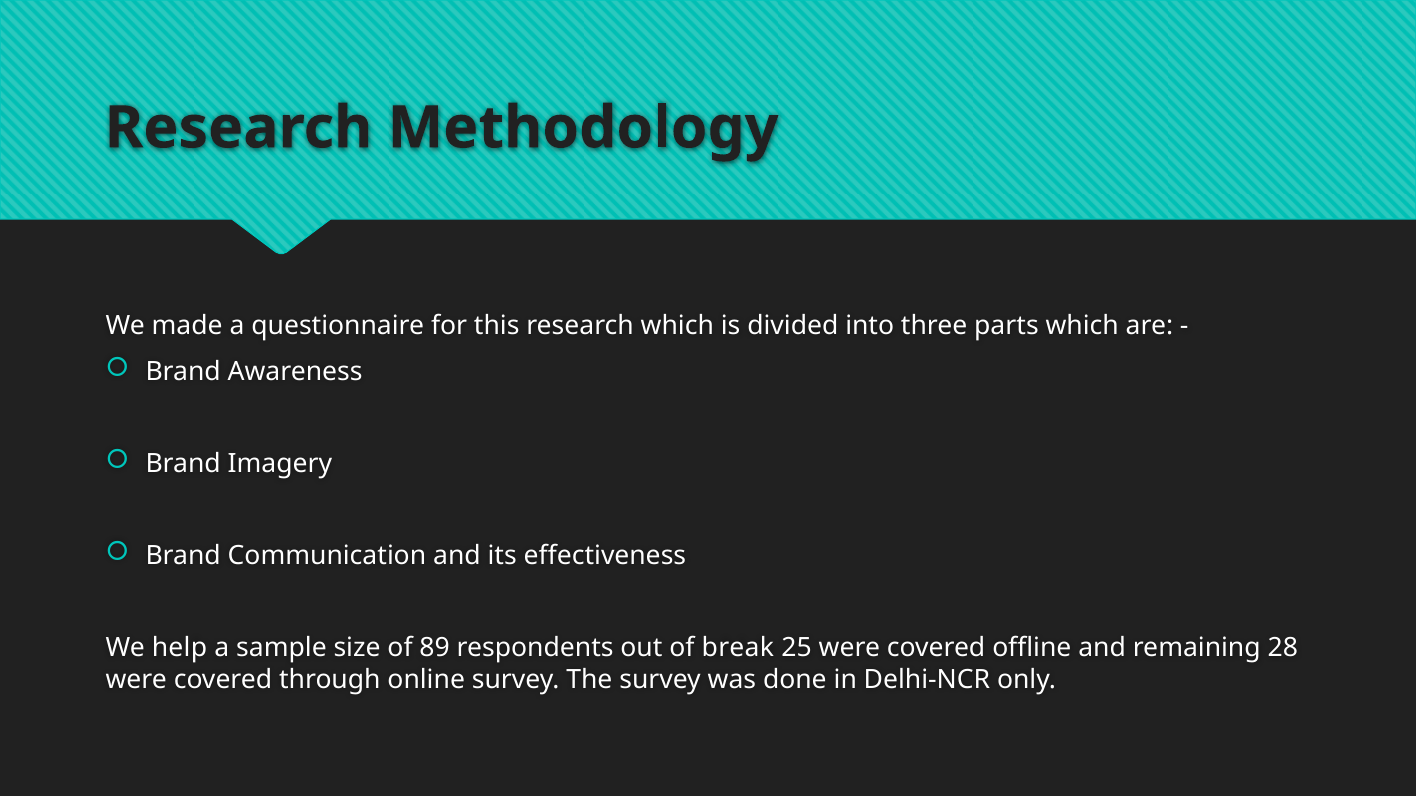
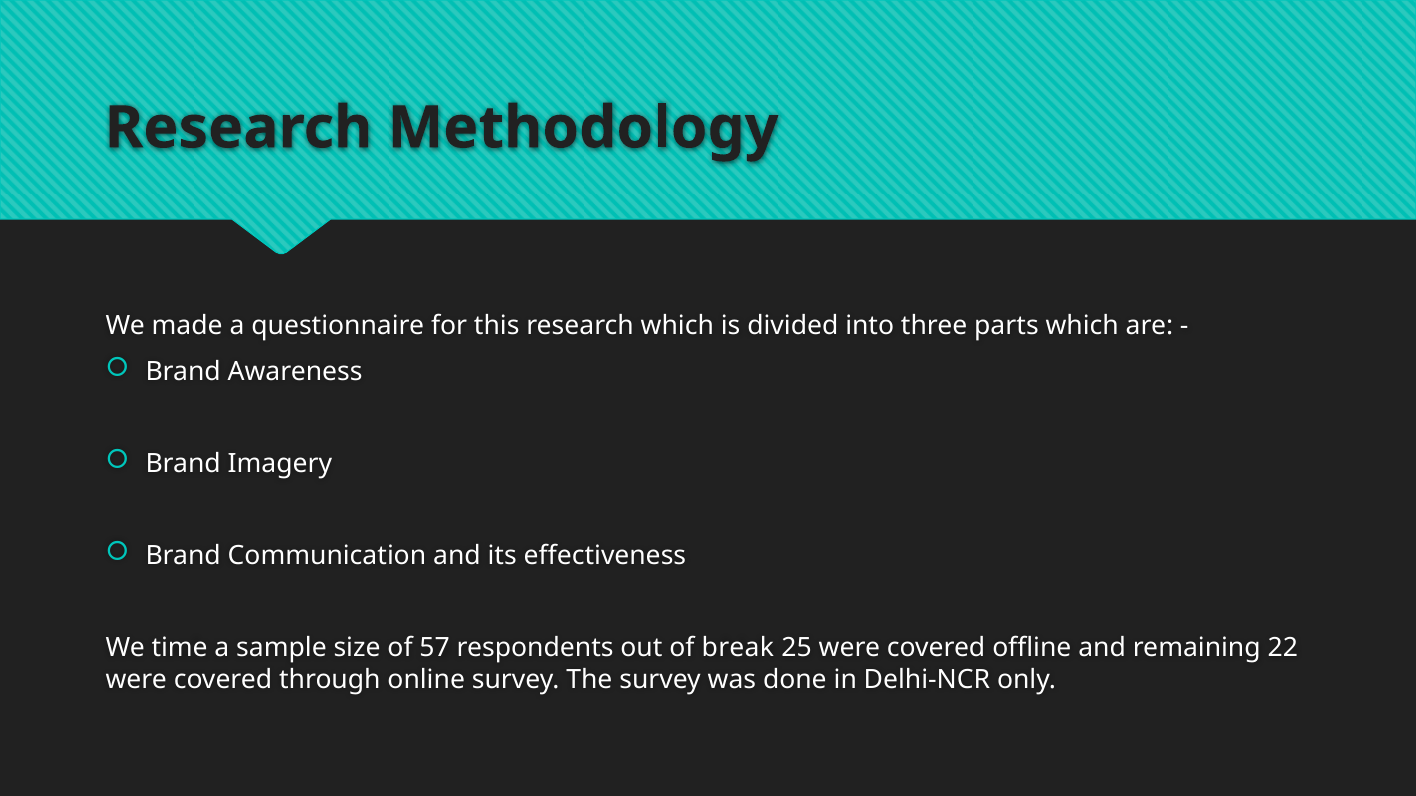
help: help -> time (180, 648)
89: 89 -> 57 (435, 648)
28: 28 -> 22 (1283, 648)
